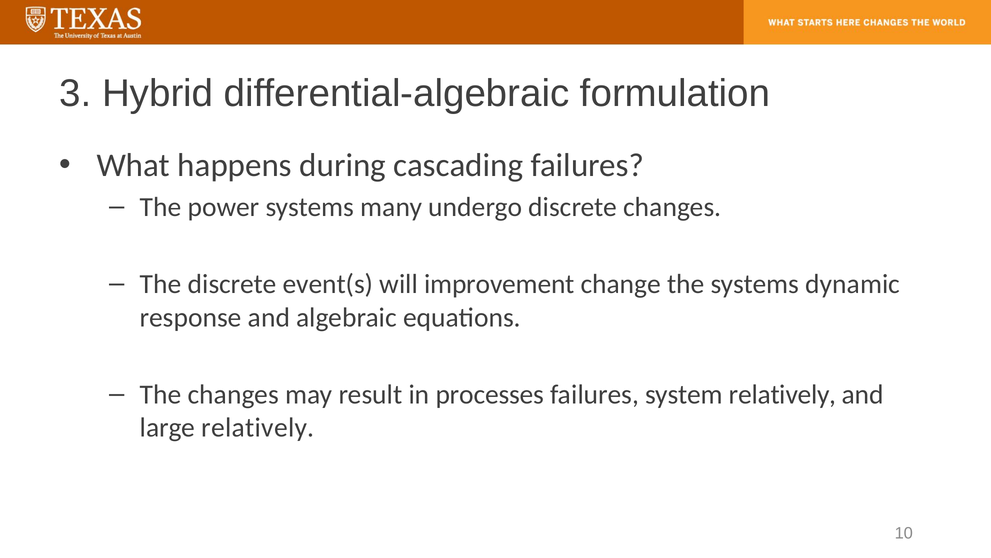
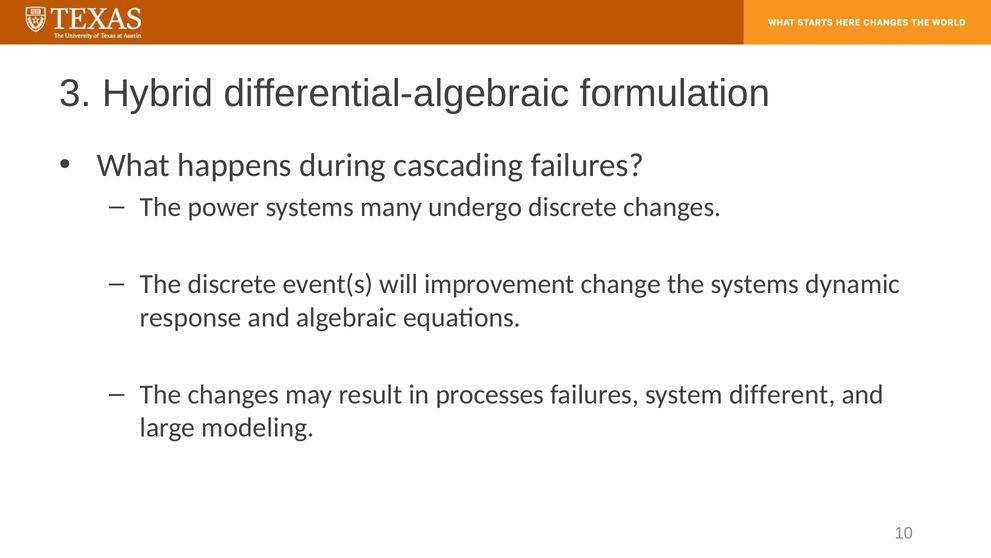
system relatively: relatively -> different (782, 394)
large relatively: relatively -> modeling (258, 427)
